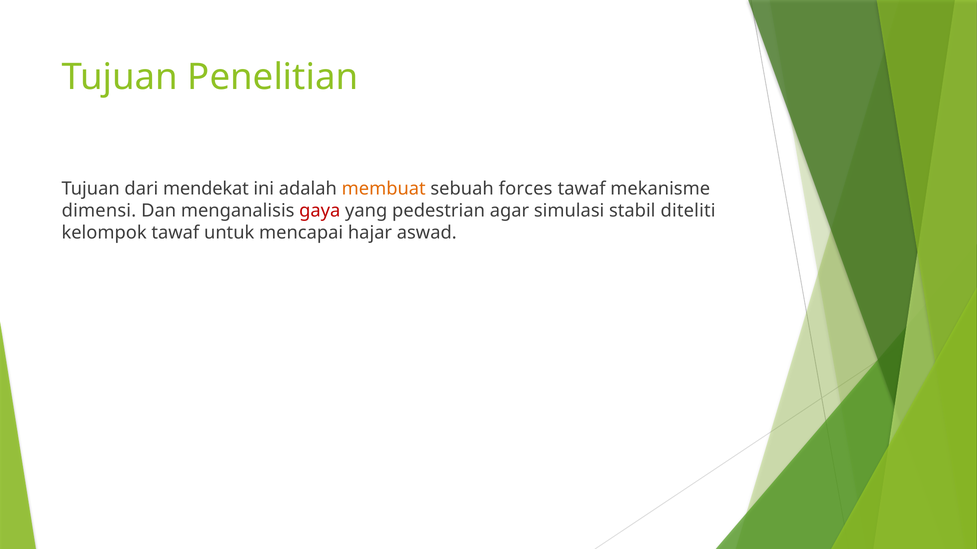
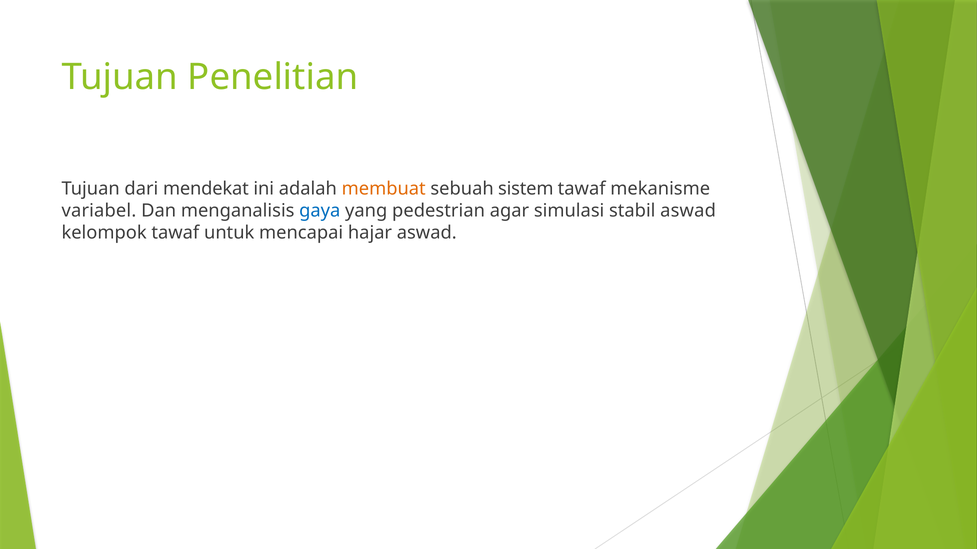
forces: forces -> sistem (526, 189)
dimensi: dimensi -> variabel (99, 211)
gaya colour: red -> blue (320, 211)
stabil diteliti: diteliti -> aswad (688, 211)
